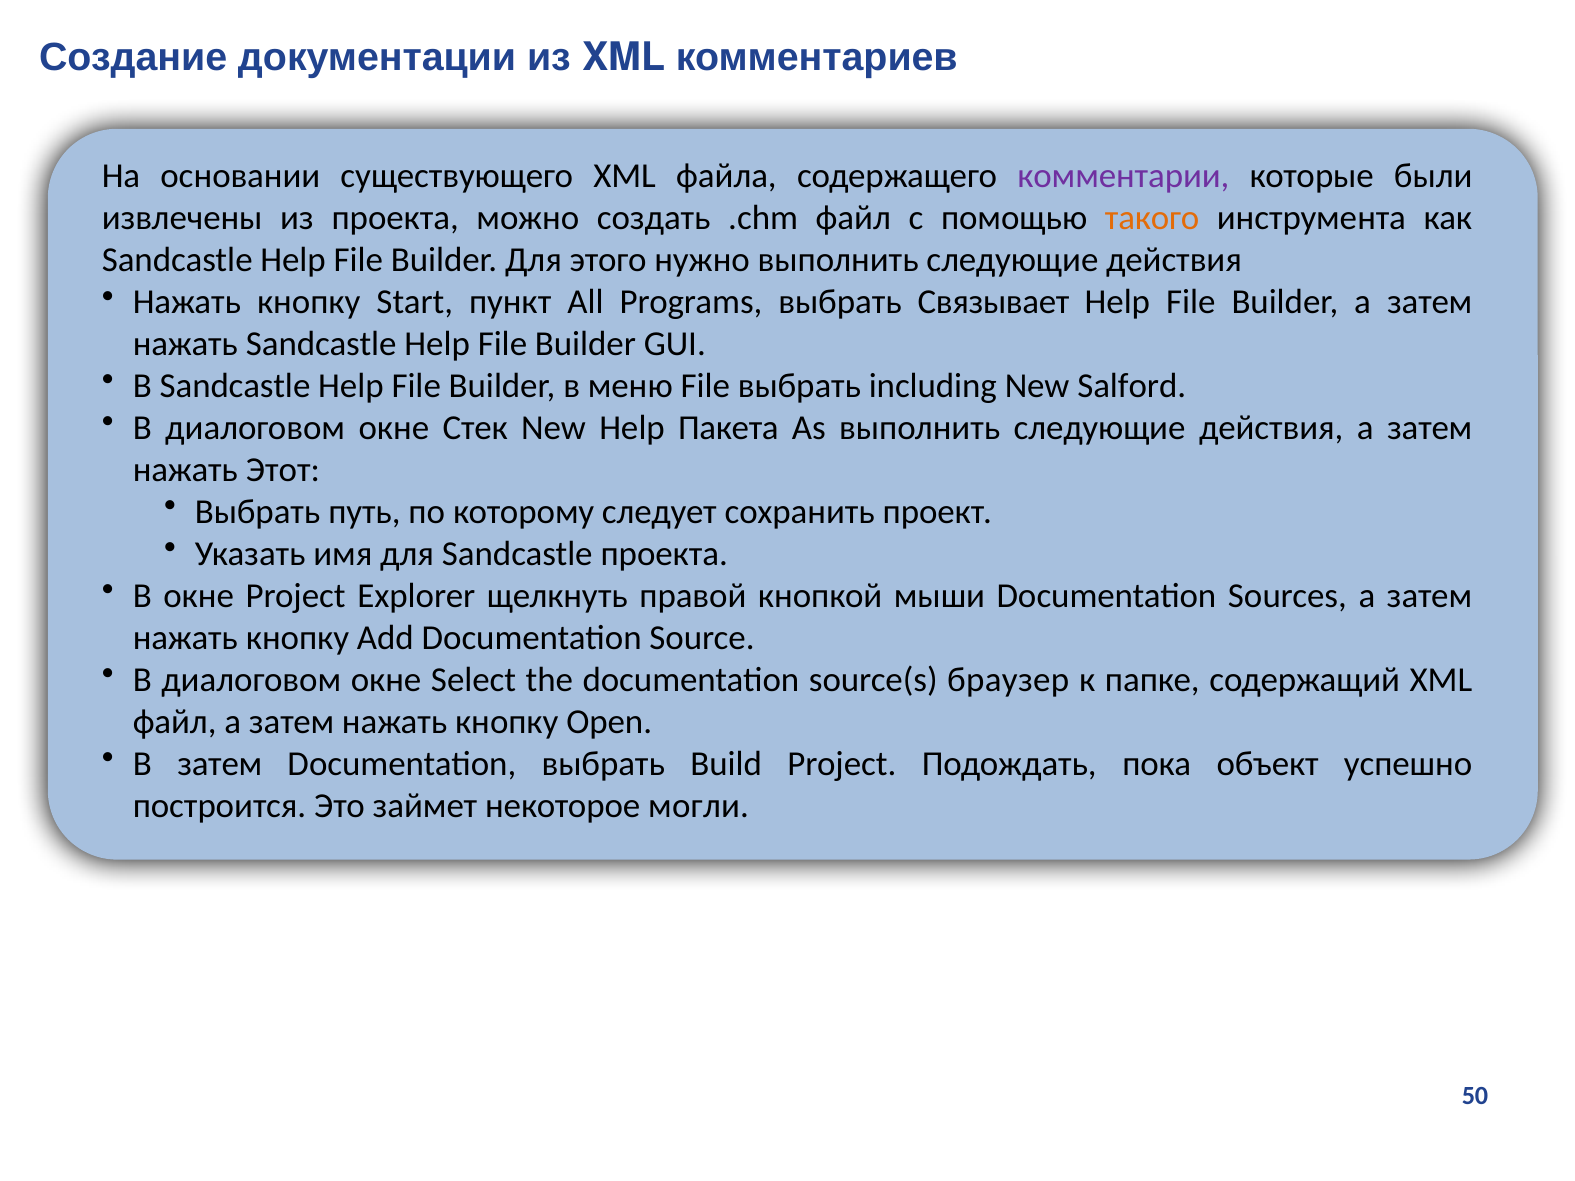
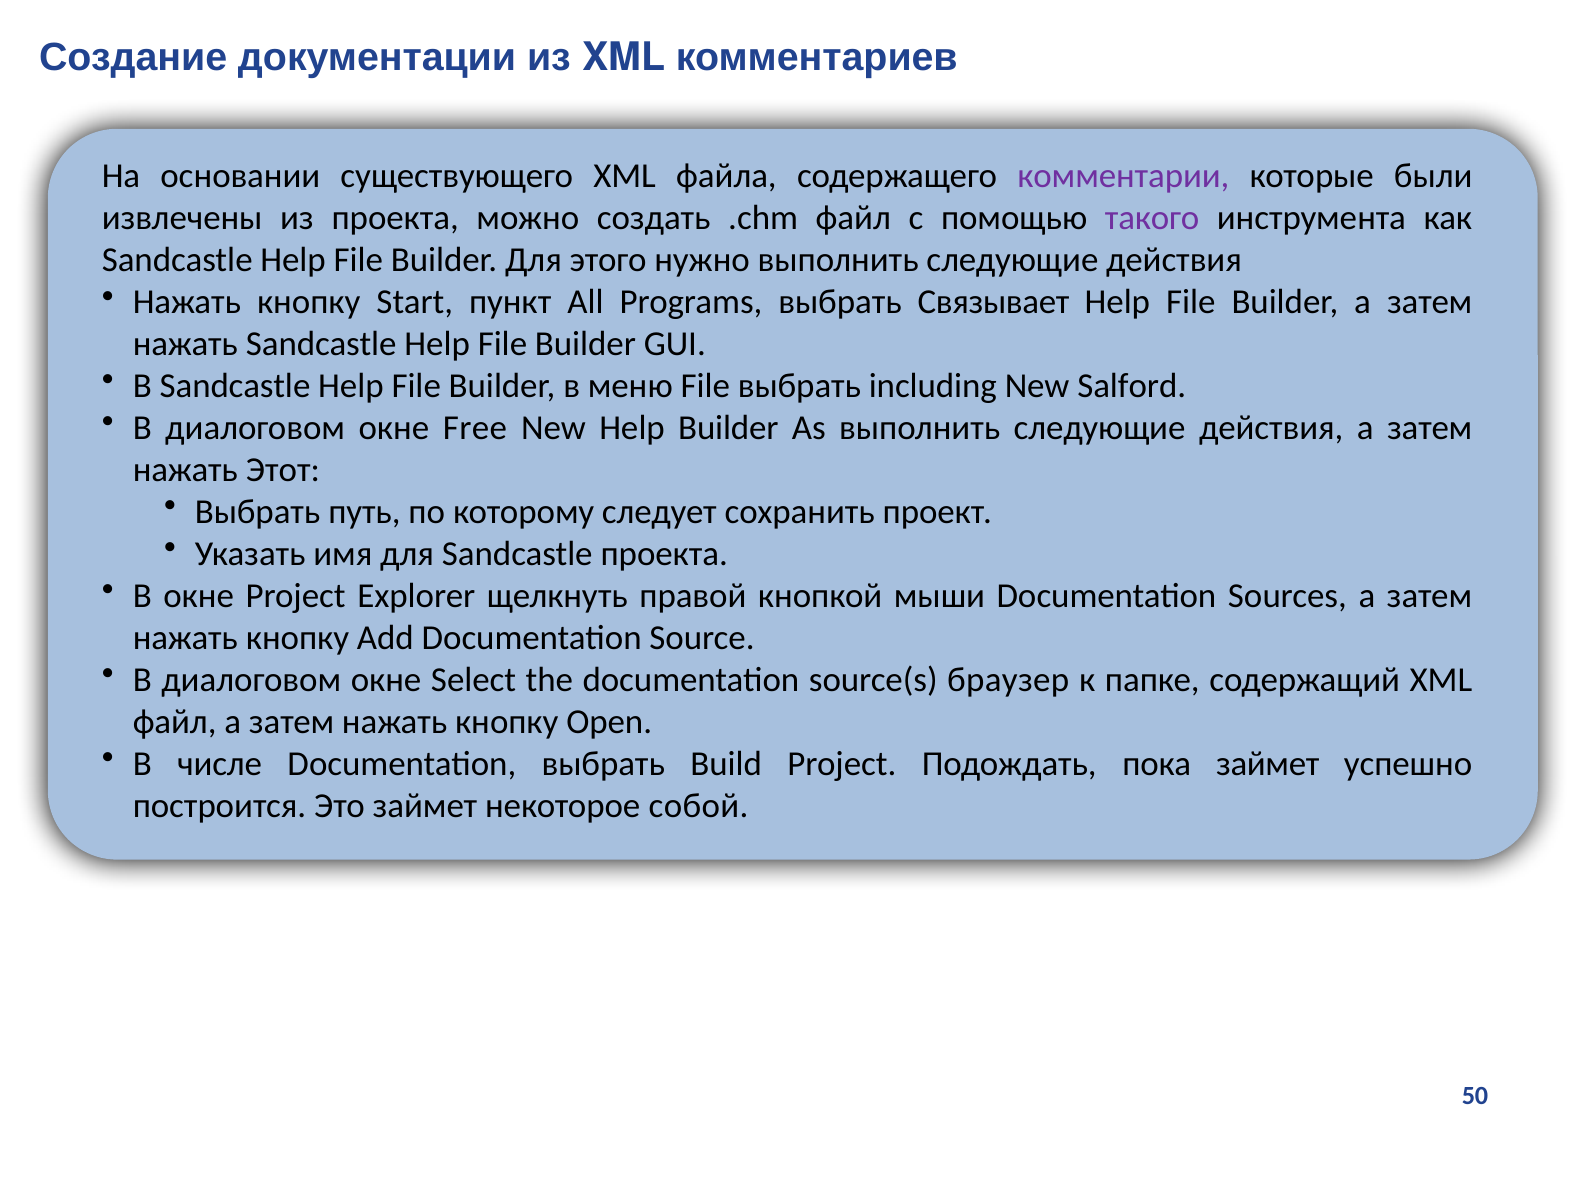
такого colour: orange -> purple (1152, 218)
Стек: Стек -> Free (475, 428)
Help Пакета: Пакета -> Builder (728, 428)
В затем: затем -> числе (220, 764)
пока объект: объект -> займет (1268, 764)
могли: могли -> собой (699, 806)
